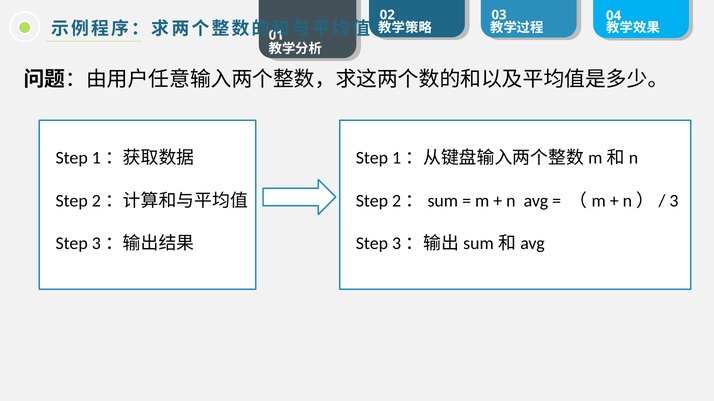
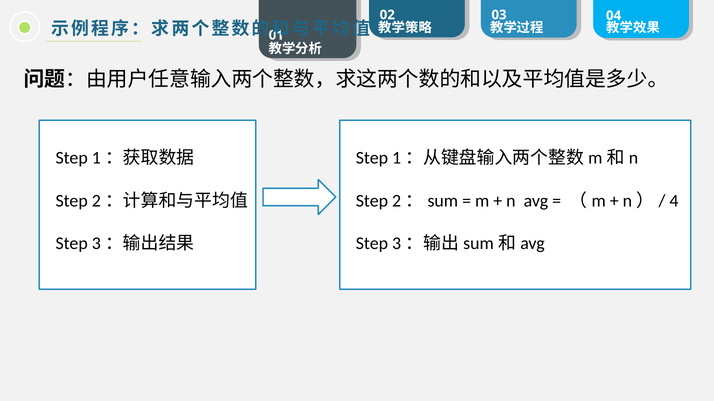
3: 3 -> 4 (674, 201)
